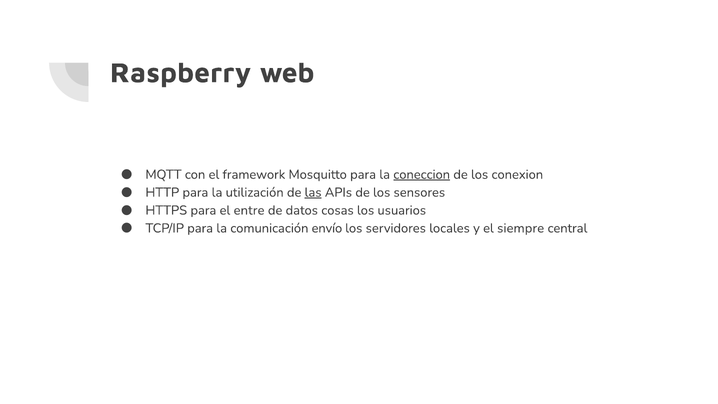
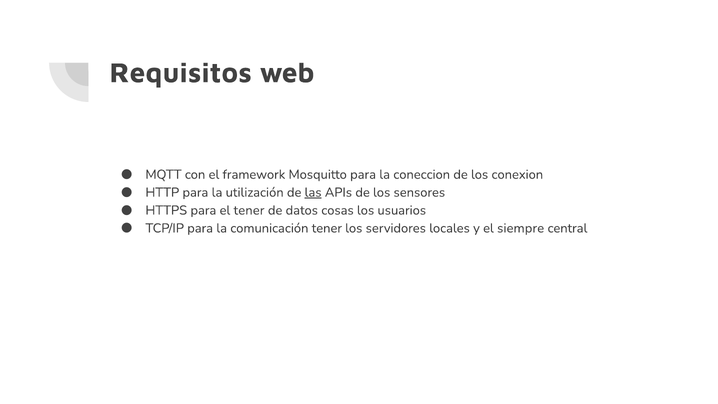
Raspberry: Raspberry -> Requisitos (181, 73)
coneccion underline: present -> none (422, 174)
el entre: entre -> tener (249, 210)
comunicación envío: envío -> tener (327, 228)
